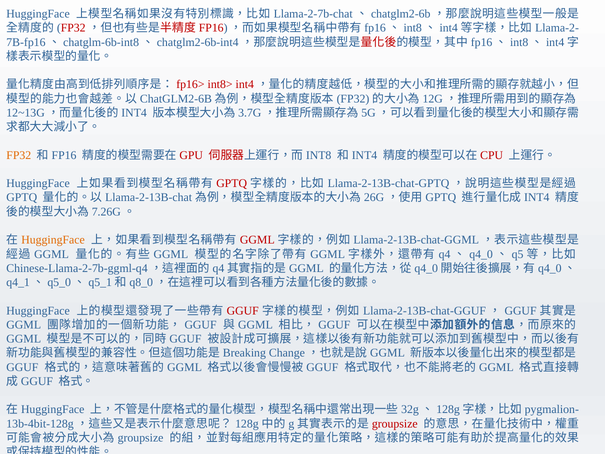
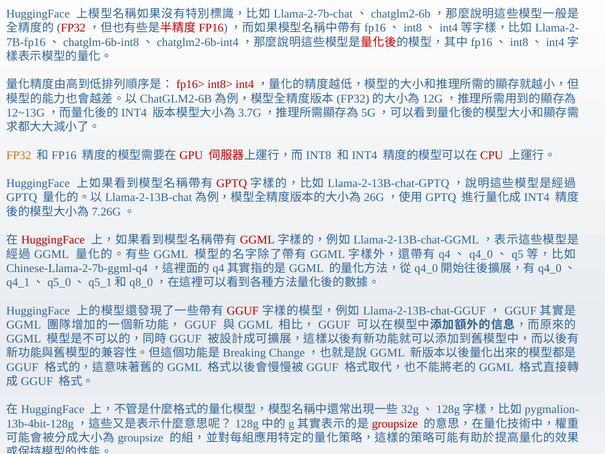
HuggingFace colour: orange -> red (53, 240)
